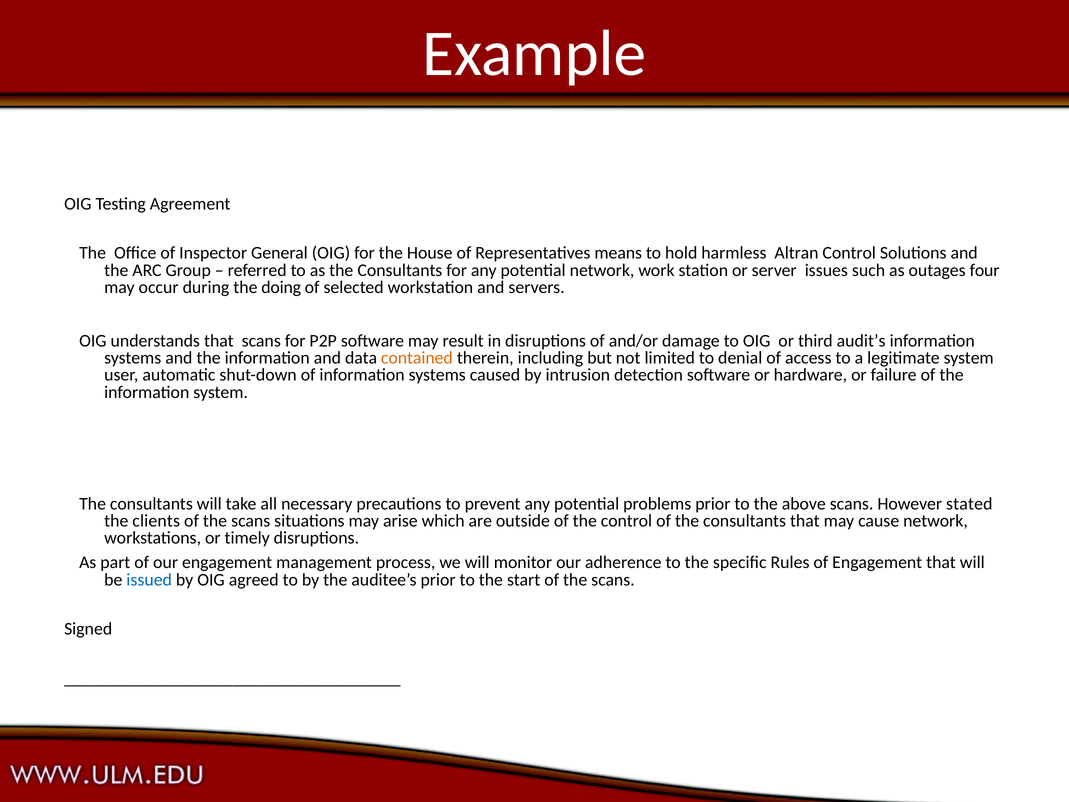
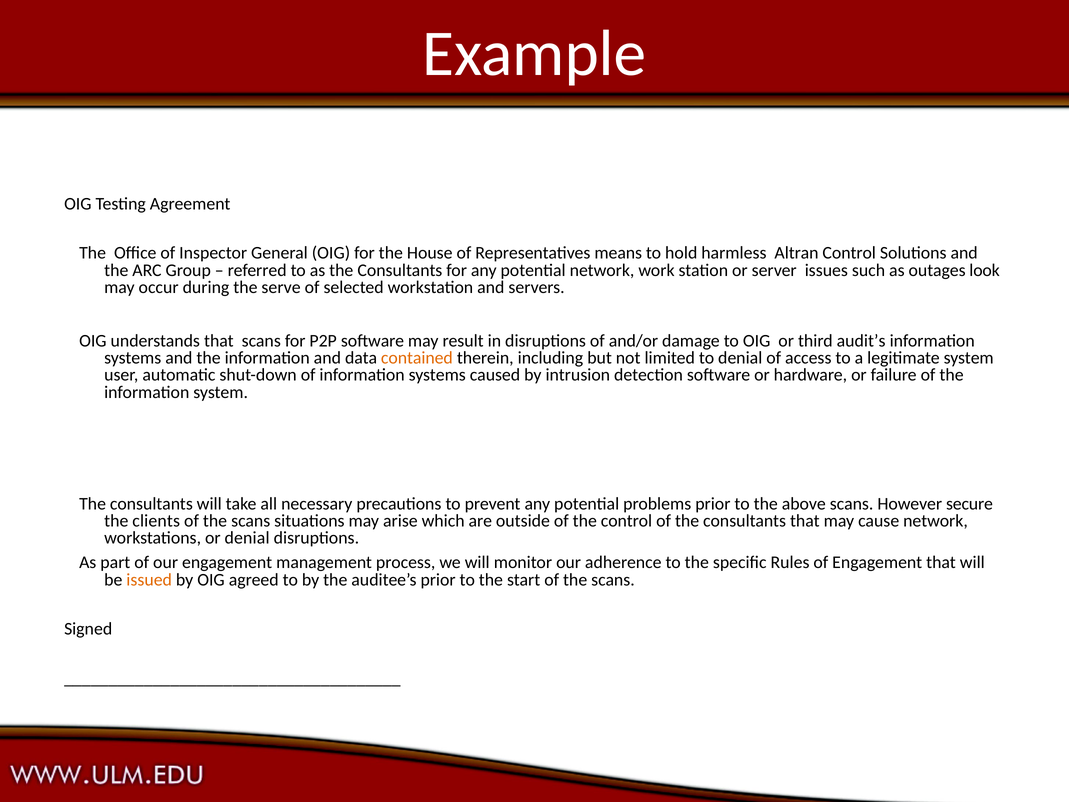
four: four -> look (985, 270)
doing: doing -> serve (281, 287)
stated: stated -> secure (969, 504)
or timely: timely -> denial (247, 538)
issued colour: blue -> orange (149, 579)
